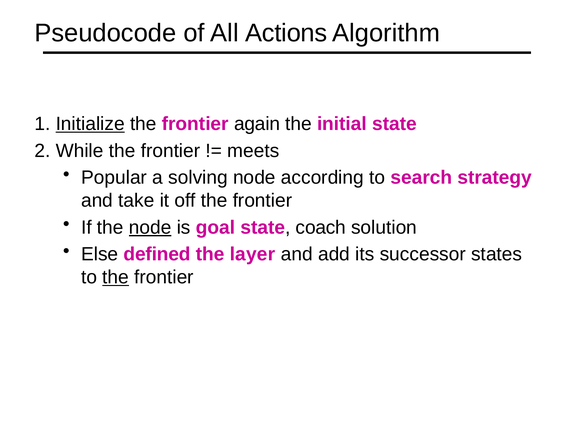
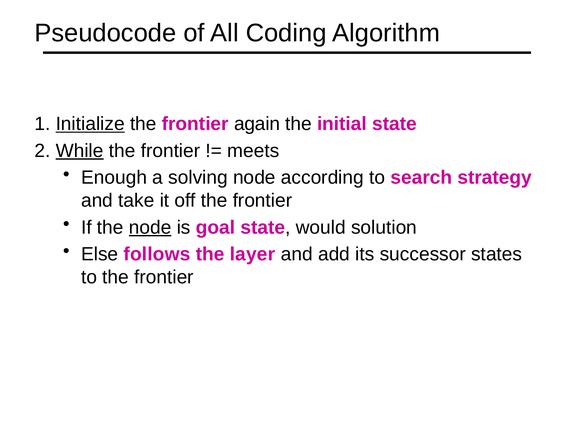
Actions: Actions -> Coding (286, 33)
While underline: none -> present (80, 151)
Popular: Popular -> Enough (114, 177)
coach: coach -> would (321, 227)
defined: defined -> follows (157, 254)
the underline: present -> none (116, 277)
